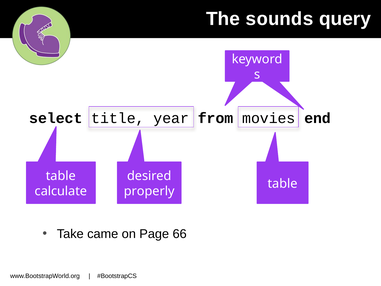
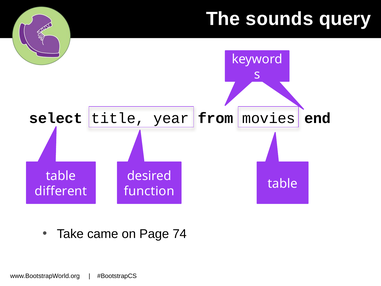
calculate: calculate -> different (61, 191)
properly: properly -> function (149, 191)
66: 66 -> 74 (180, 234)
